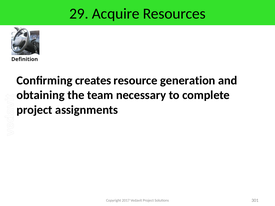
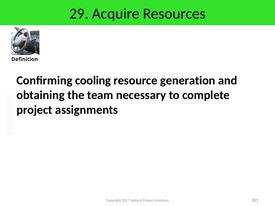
creates: creates -> cooling (93, 81)
